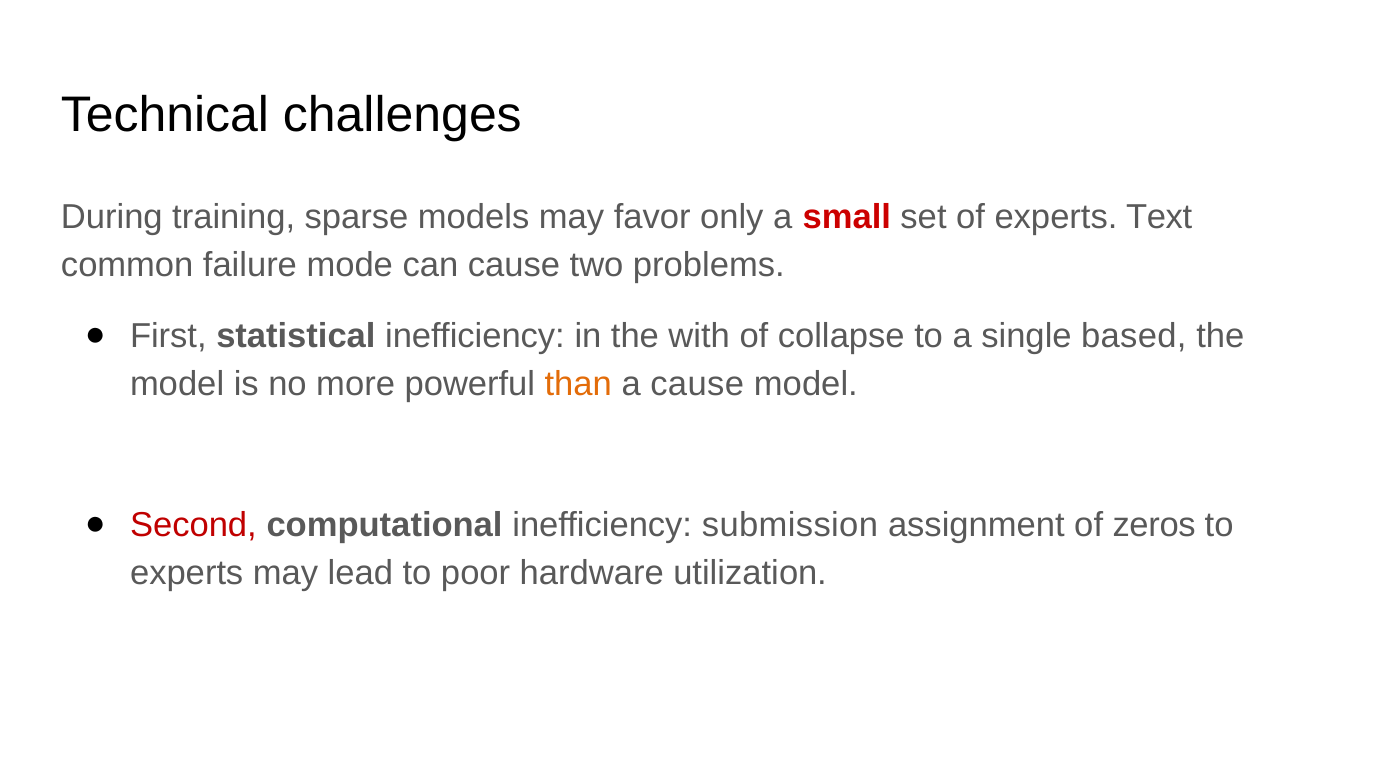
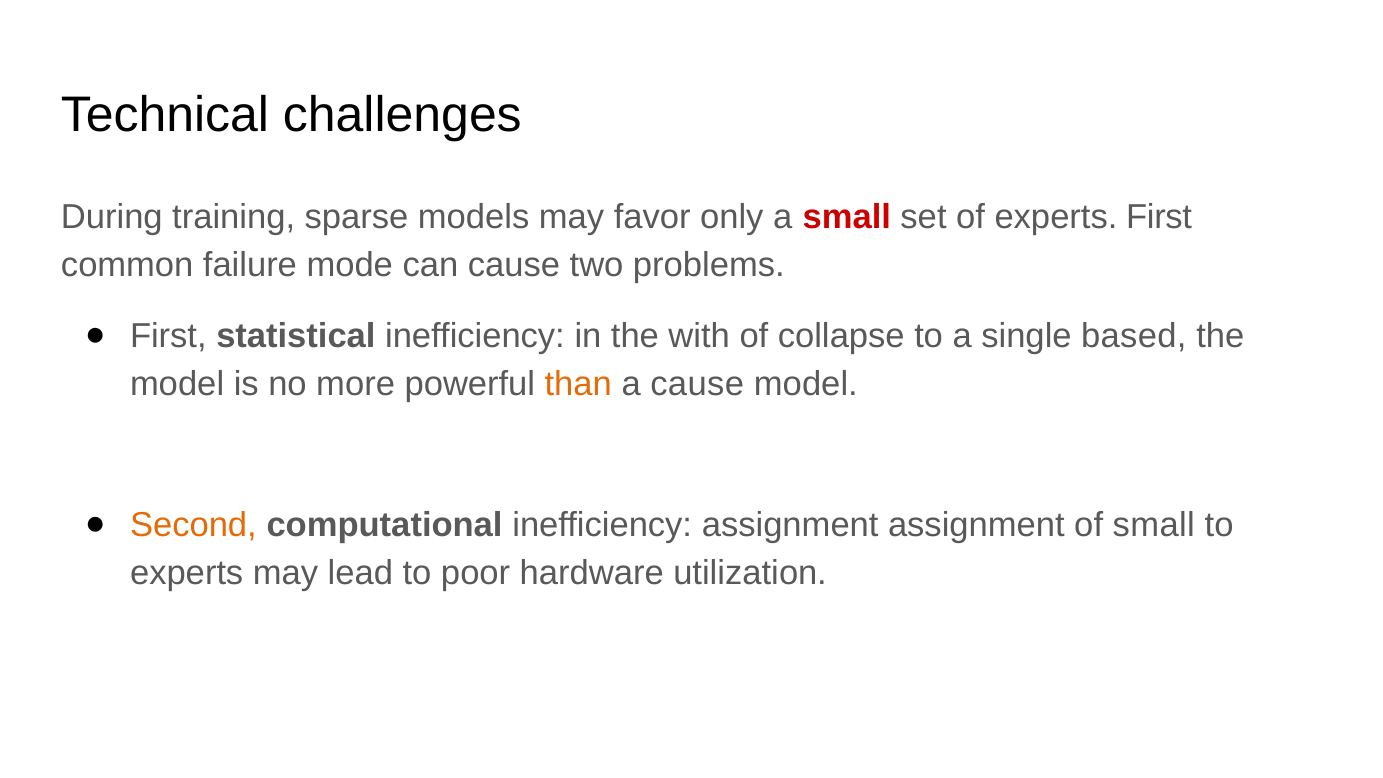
experts Text: Text -> First (1159, 217)
Second colour: red -> orange (193, 525)
inefficiency submission: submission -> assignment (790, 525)
of zeros: zeros -> small (1154, 525)
